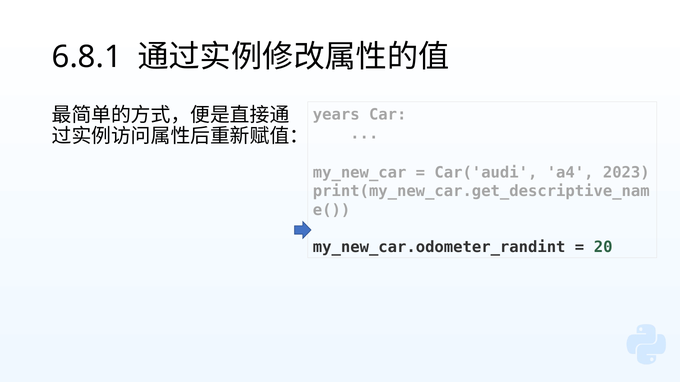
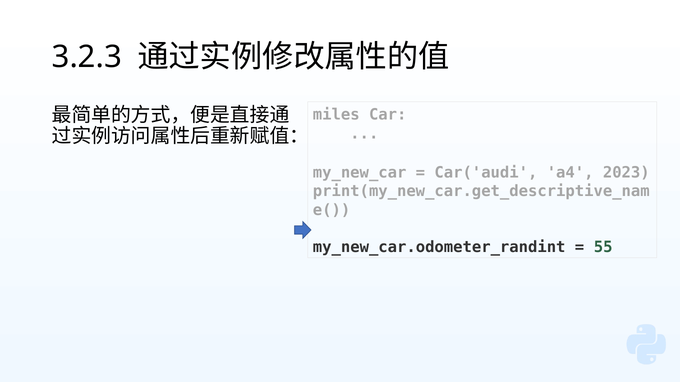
6.8.1: 6.8.1 -> 3.2.3 (87, 57)
years: years -> miles (336, 115)
20: 20 -> 55 (603, 248)
